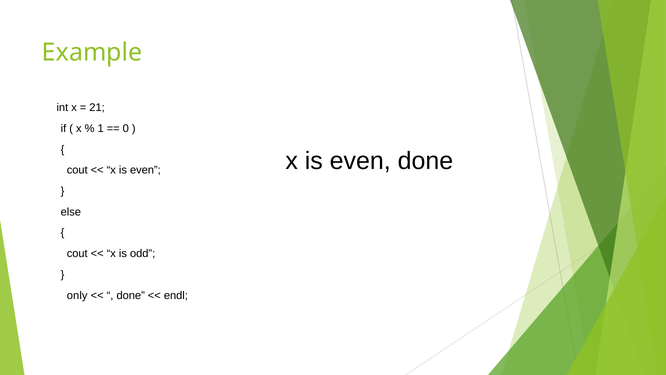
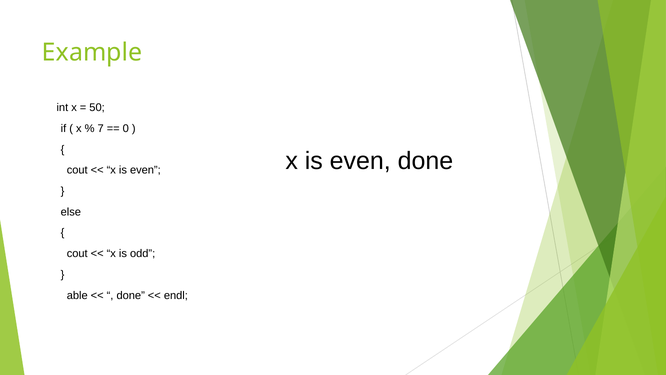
21: 21 -> 50 (97, 108)
1: 1 -> 7 (101, 128)
only: only -> able (77, 295)
